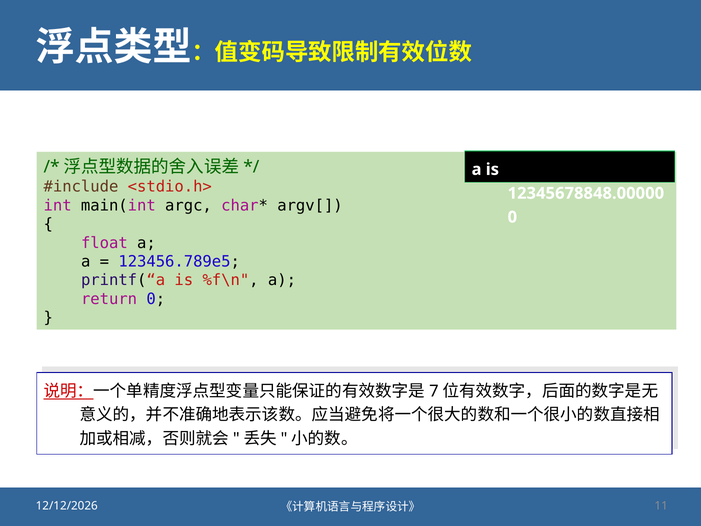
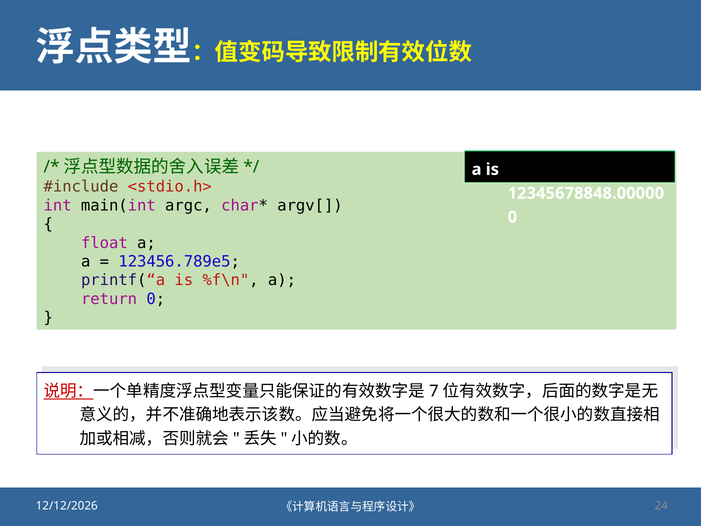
11: 11 -> 24 (661, 506)
